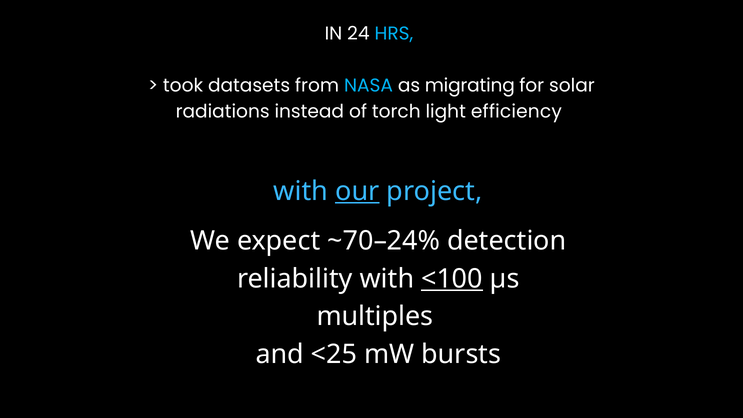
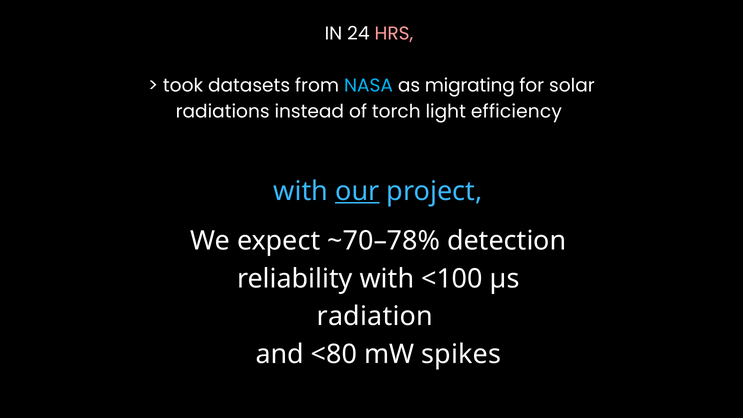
HRS colour: light blue -> pink (394, 33)
~70–24%: ~70–24% -> ~70–78% (384, 241)
<100 underline: present -> none (452, 279)
multiples: multiples -> radiation (375, 316)
<25: <25 -> <80 (334, 354)
bursts: bursts -> spikes (461, 354)
